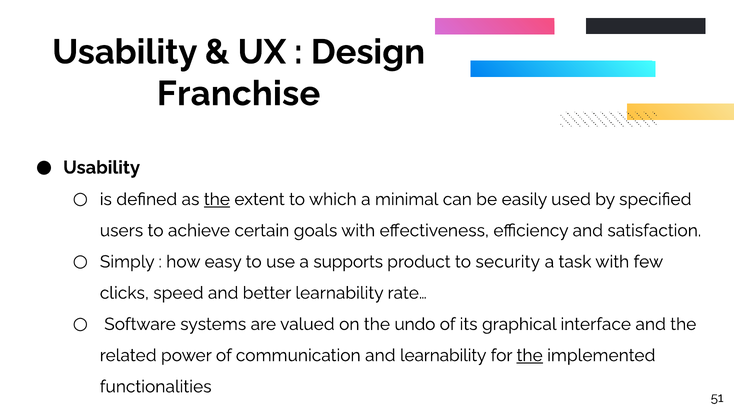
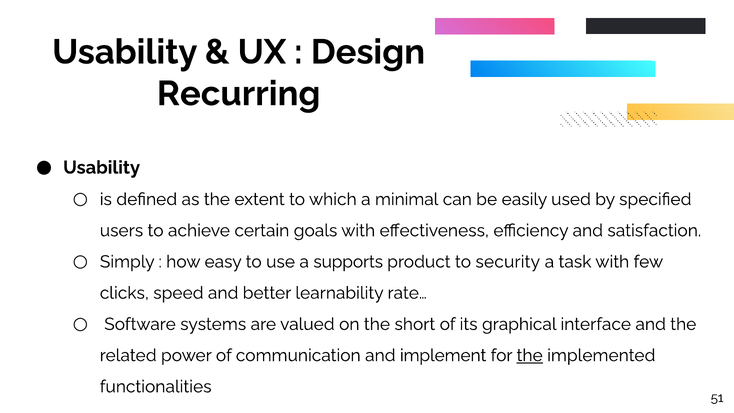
Franchise: Franchise -> Recurring (239, 94)
the underline: present -> none (217, 199)
undo: undo -> short (415, 324)
and learnability: learnability -> implement (443, 355)
